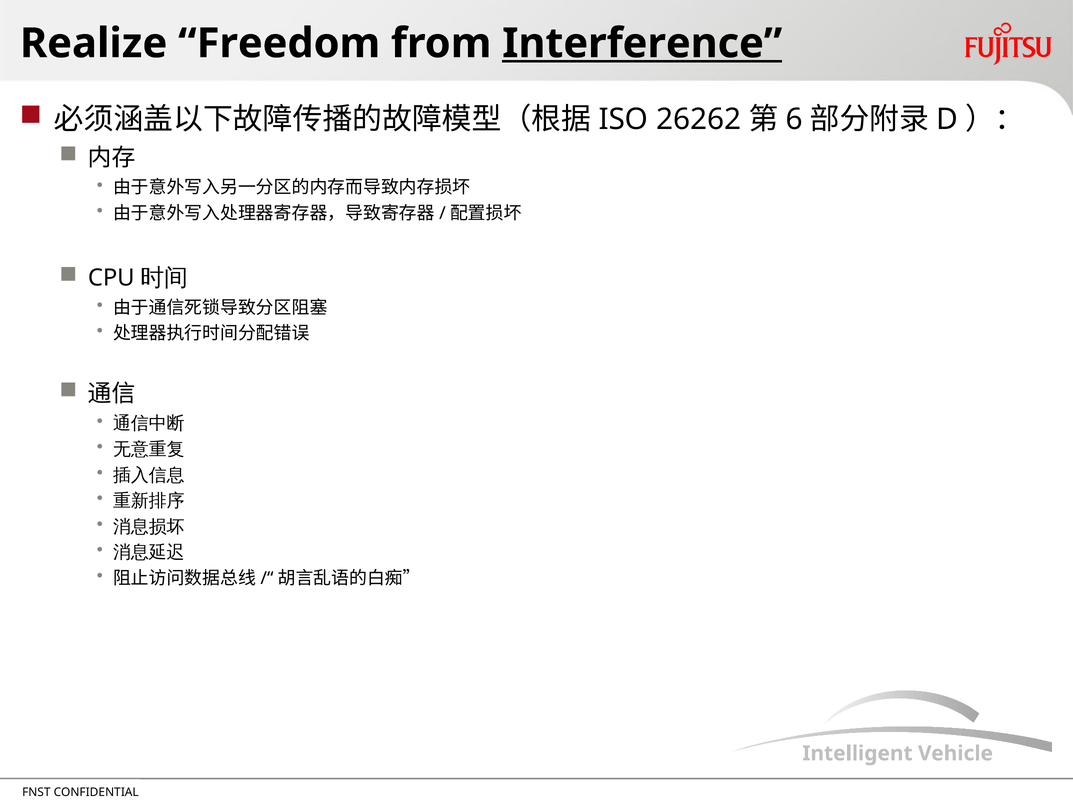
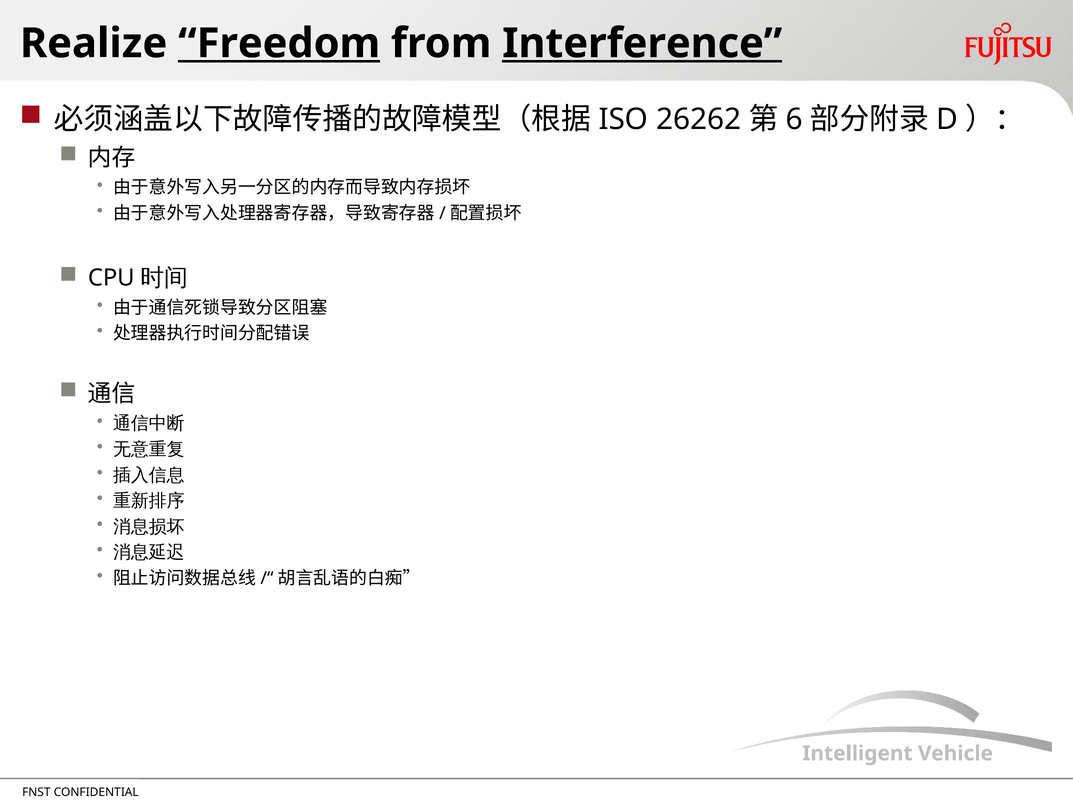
Freedom underline: none -> present (279, 43)
